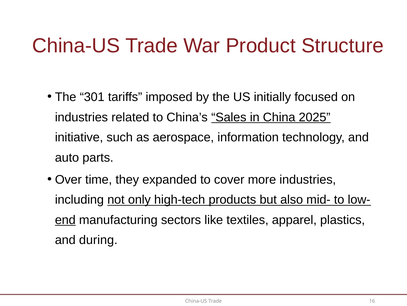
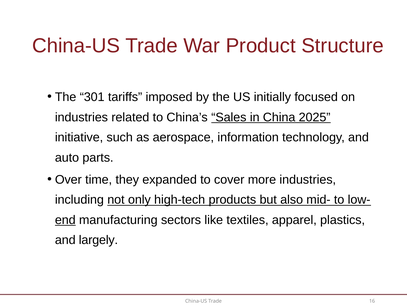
during: during -> largely (98, 240)
